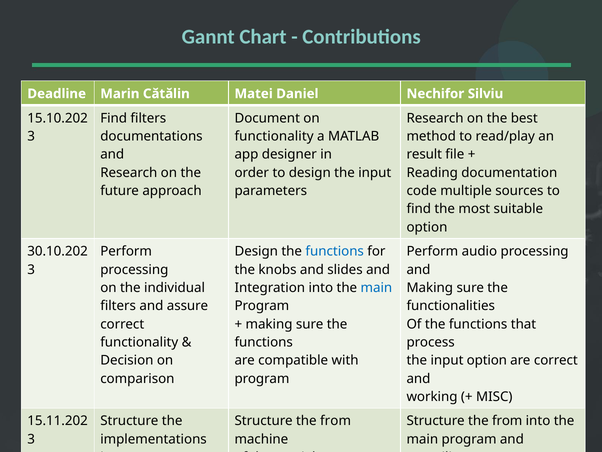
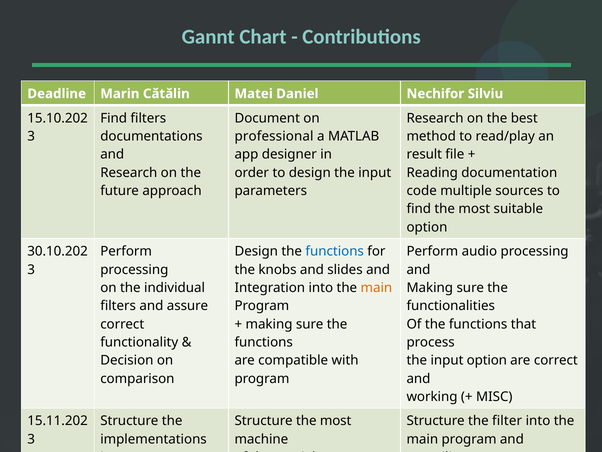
functionality: functionality -> professional (274, 136)
main colour: blue -> orange (376, 287)
from: from -> most (336, 421)
from: from -> filter (507, 421)
